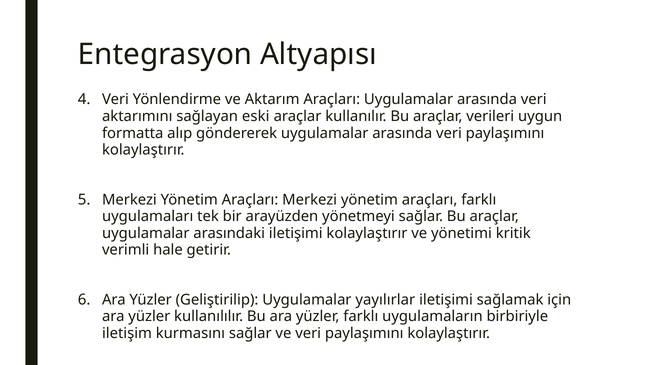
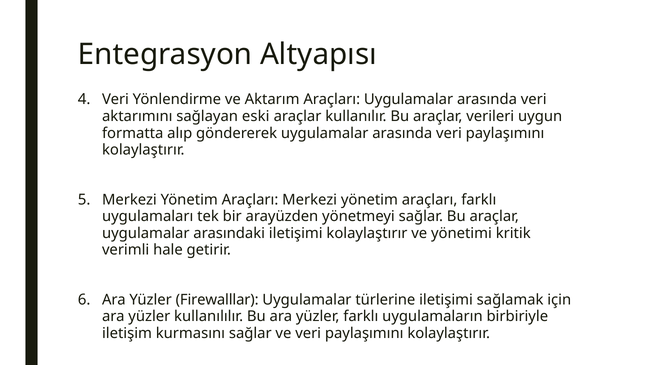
Geliştirilip: Geliştirilip -> Firewalllar (217, 299)
yayılırlar: yayılırlar -> türlerine (385, 299)
